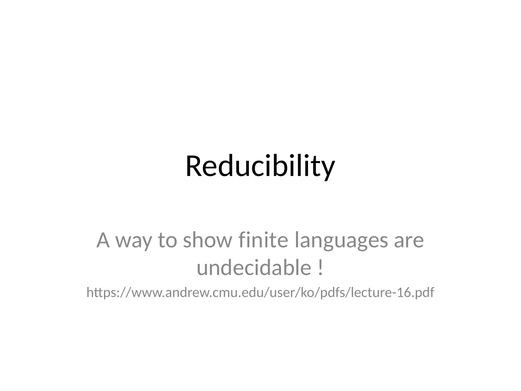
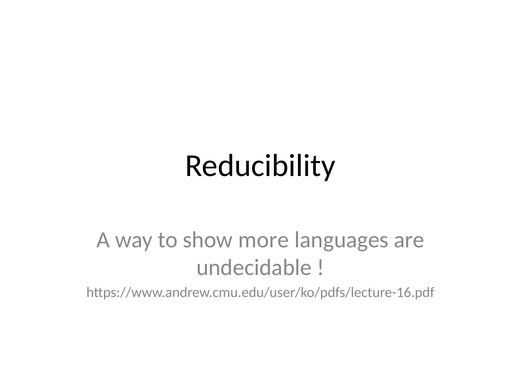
finite: finite -> more (264, 240)
